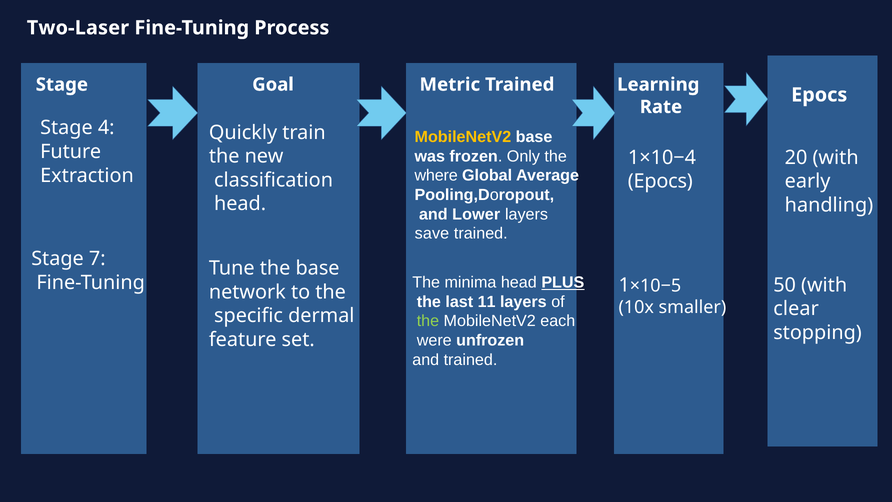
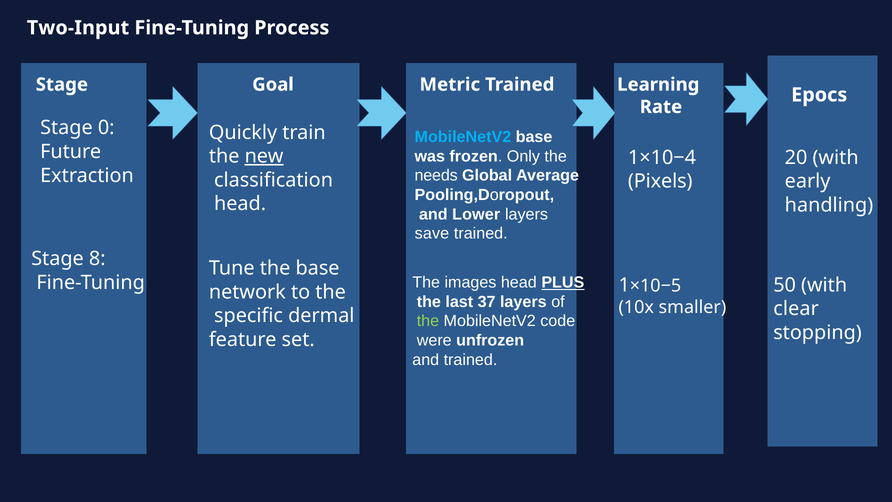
Two-Laser: Two-Laser -> Two-Input (78, 28)
4: 4 -> 0 (106, 128)
MobileNetV2 colour: yellow -> light blue (463, 137)
new underline: none -> present (264, 156)
where: where -> needs (436, 176)
Epocs: Epocs -> Pixels (660, 181)
7: 7 -> 8 (97, 259)
minima: minima -> images (470, 282)
11: 11 -> 37 (487, 302)
each: each -> code (558, 321)
